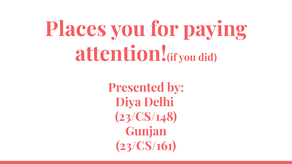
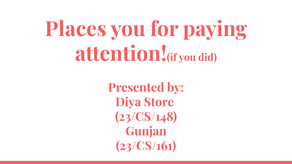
Delhi: Delhi -> Store (159, 102)
